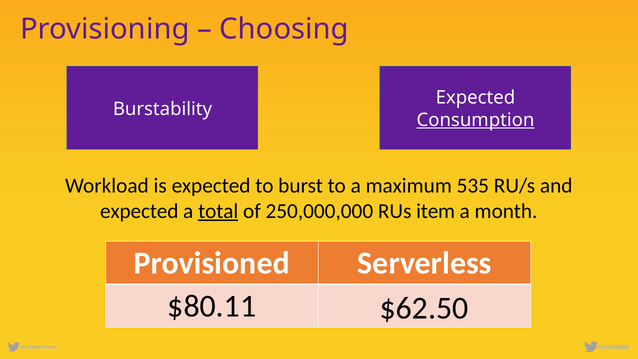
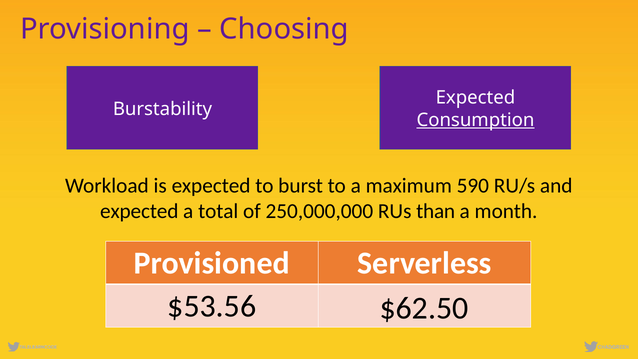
535: 535 -> 590 (473, 186)
total underline: present -> none (218, 211)
item: item -> than (436, 211)
$80.11: $80.11 -> $53.56 (212, 306)
